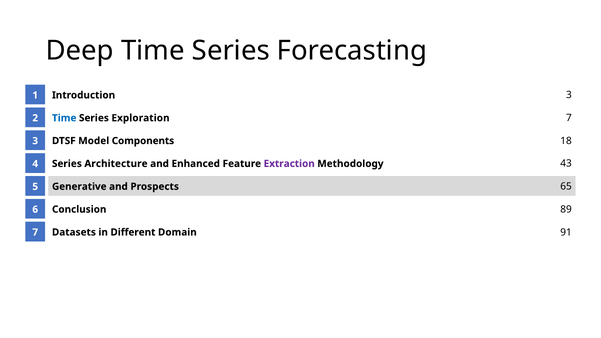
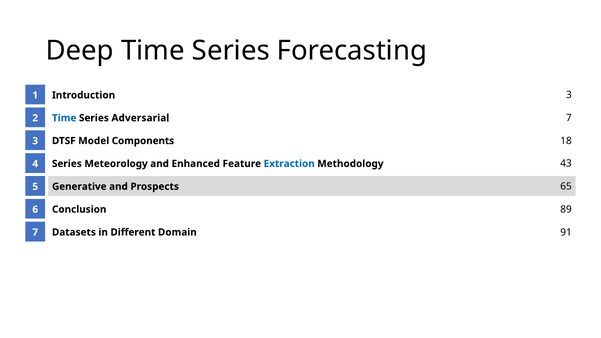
Exploration: Exploration -> Adversarial (140, 118)
Architecture: Architecture -> Meteorology (116, 164)
Extraction colour: purple -> blue (289, 164)
